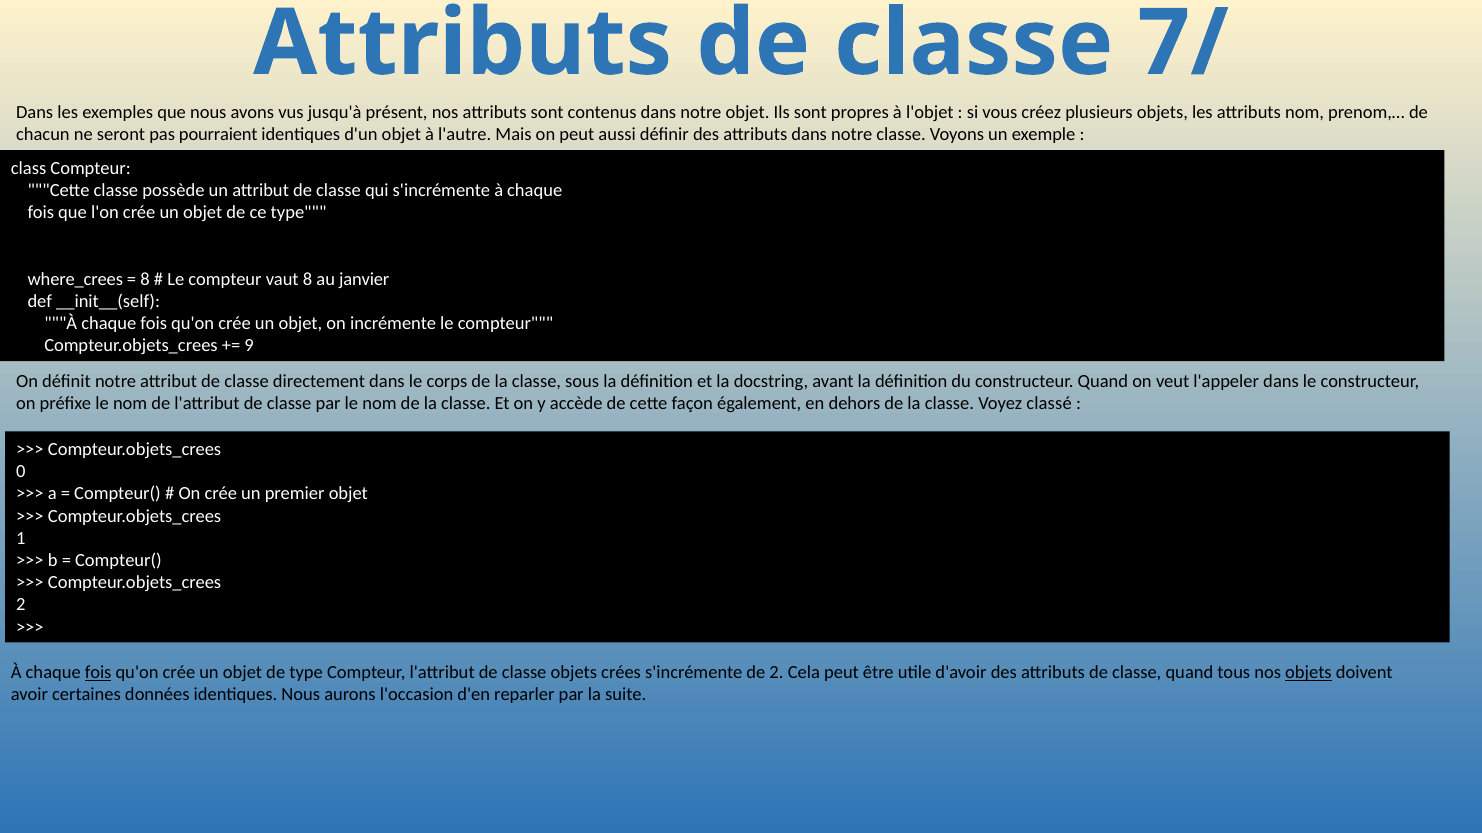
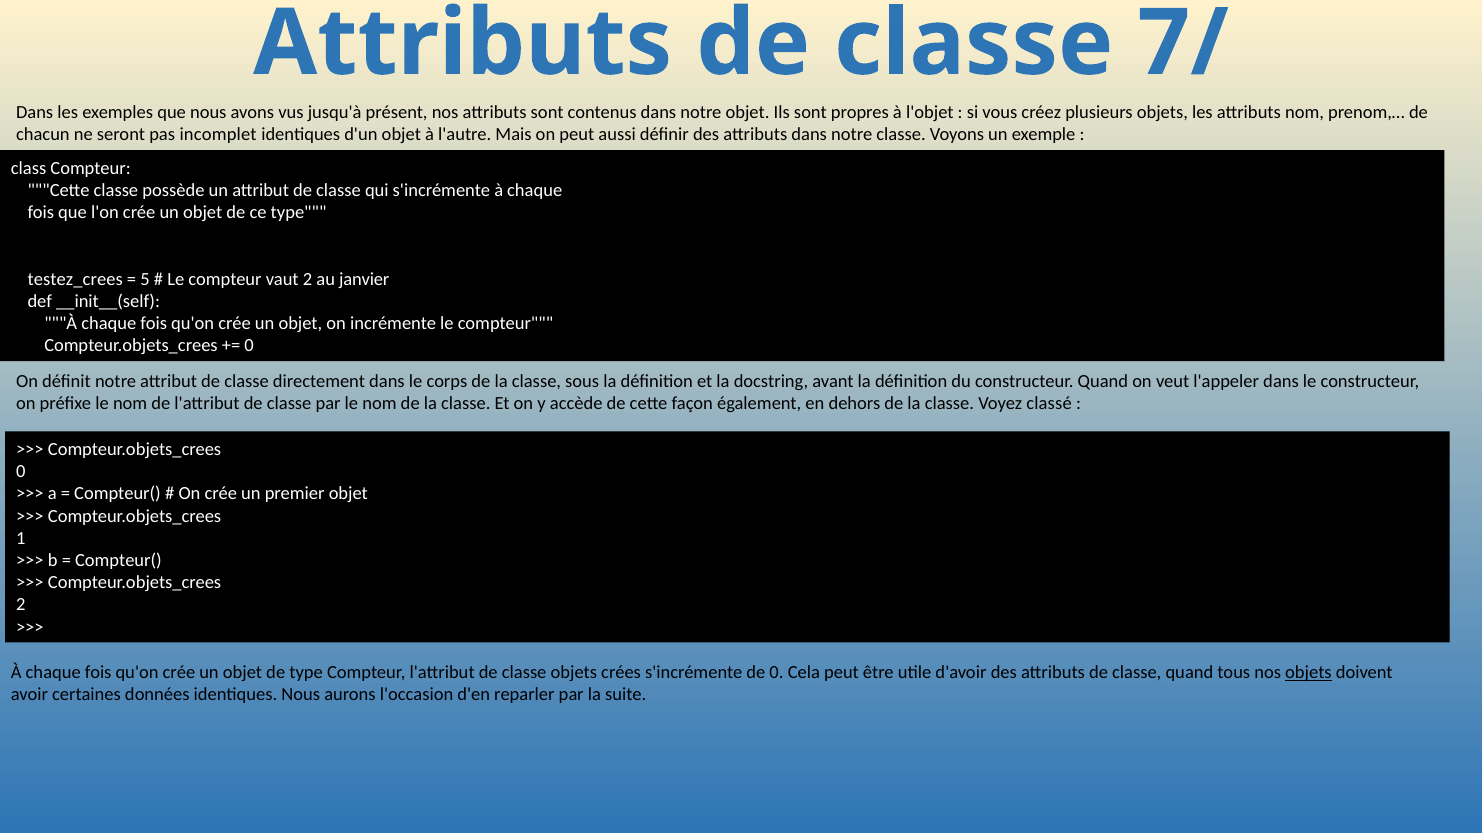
pourraient: pourraient -> incomplet (218, 134)
where_crees: where_crees -> testez_crees (75, 279)
8: 8 -> 5 (145, 279)
vaut 8: 8 -> 2 (308, 279)
9: 9 -> 0 (249, 346)
fois underline: present -> none (98, 673)
de 2: 2 -> 0 (777, 673)
